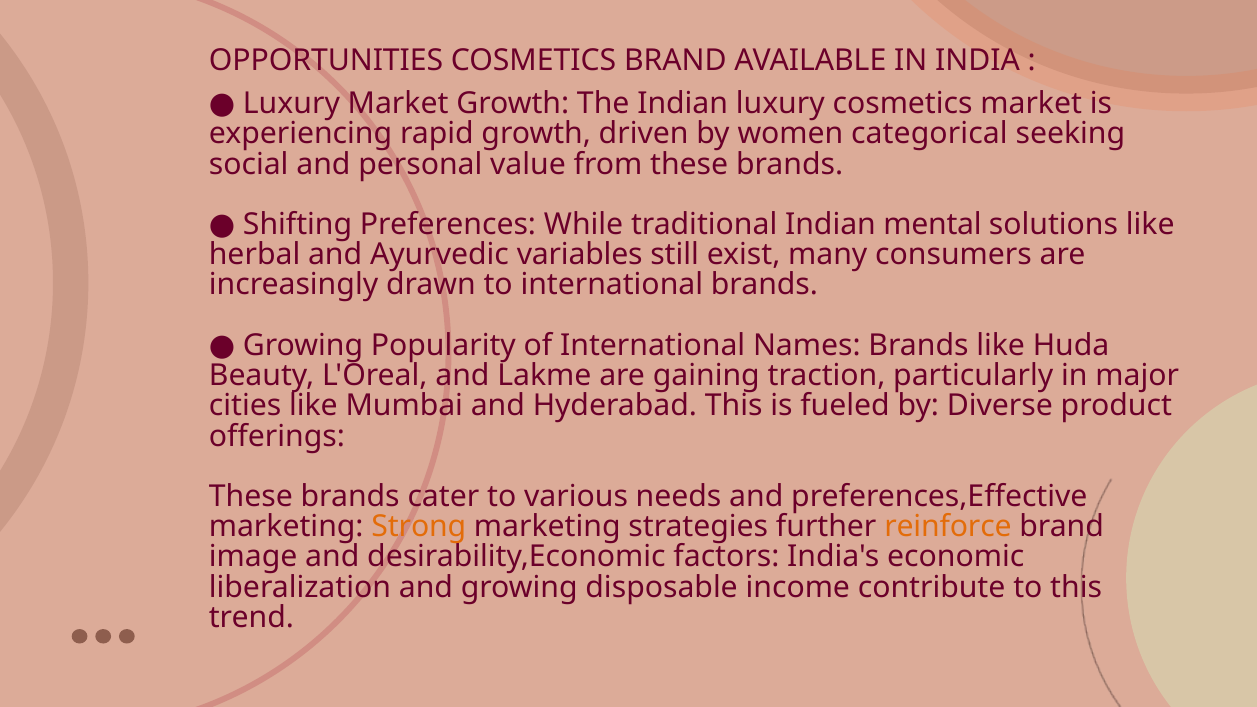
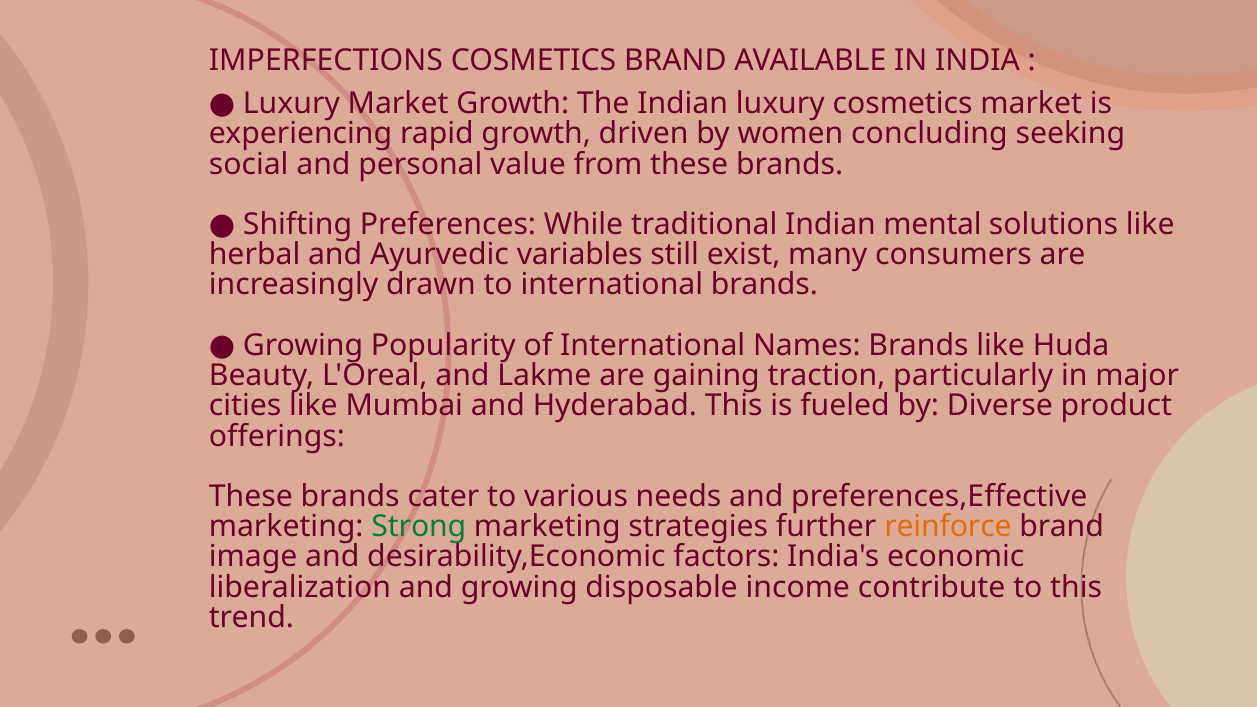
OPPORTUNITIES: OPPORTUNITIES -> IMPERFECTIONS (326, 61)
categorical: categorical -> concluding (929, 134)
Strong colour: orange -> green (419, 527)
